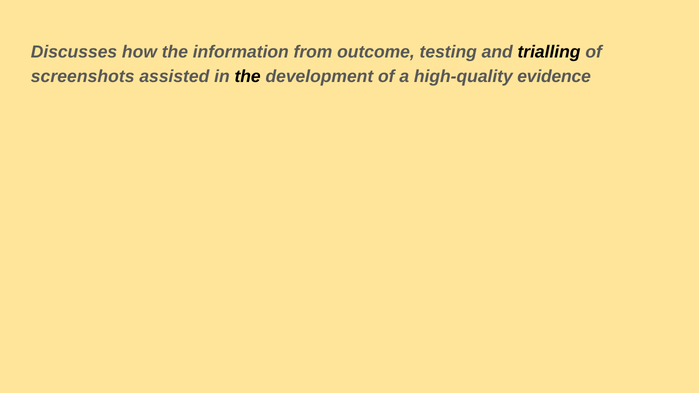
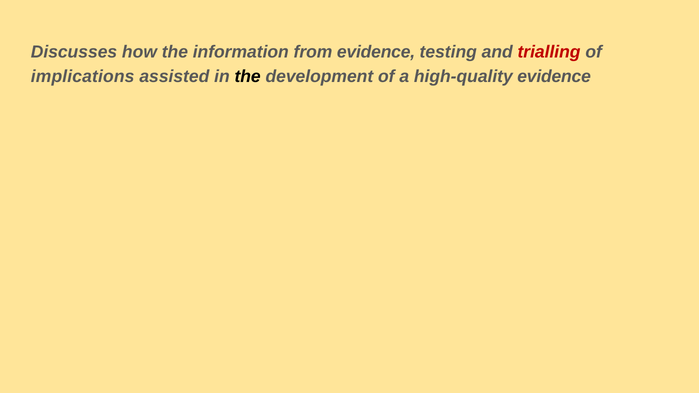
from outcome: outcome -> evidence (376, 52)
trialling colour: black -> red (549, 52)
screenshots: screenshots -> implications (83, 76)
